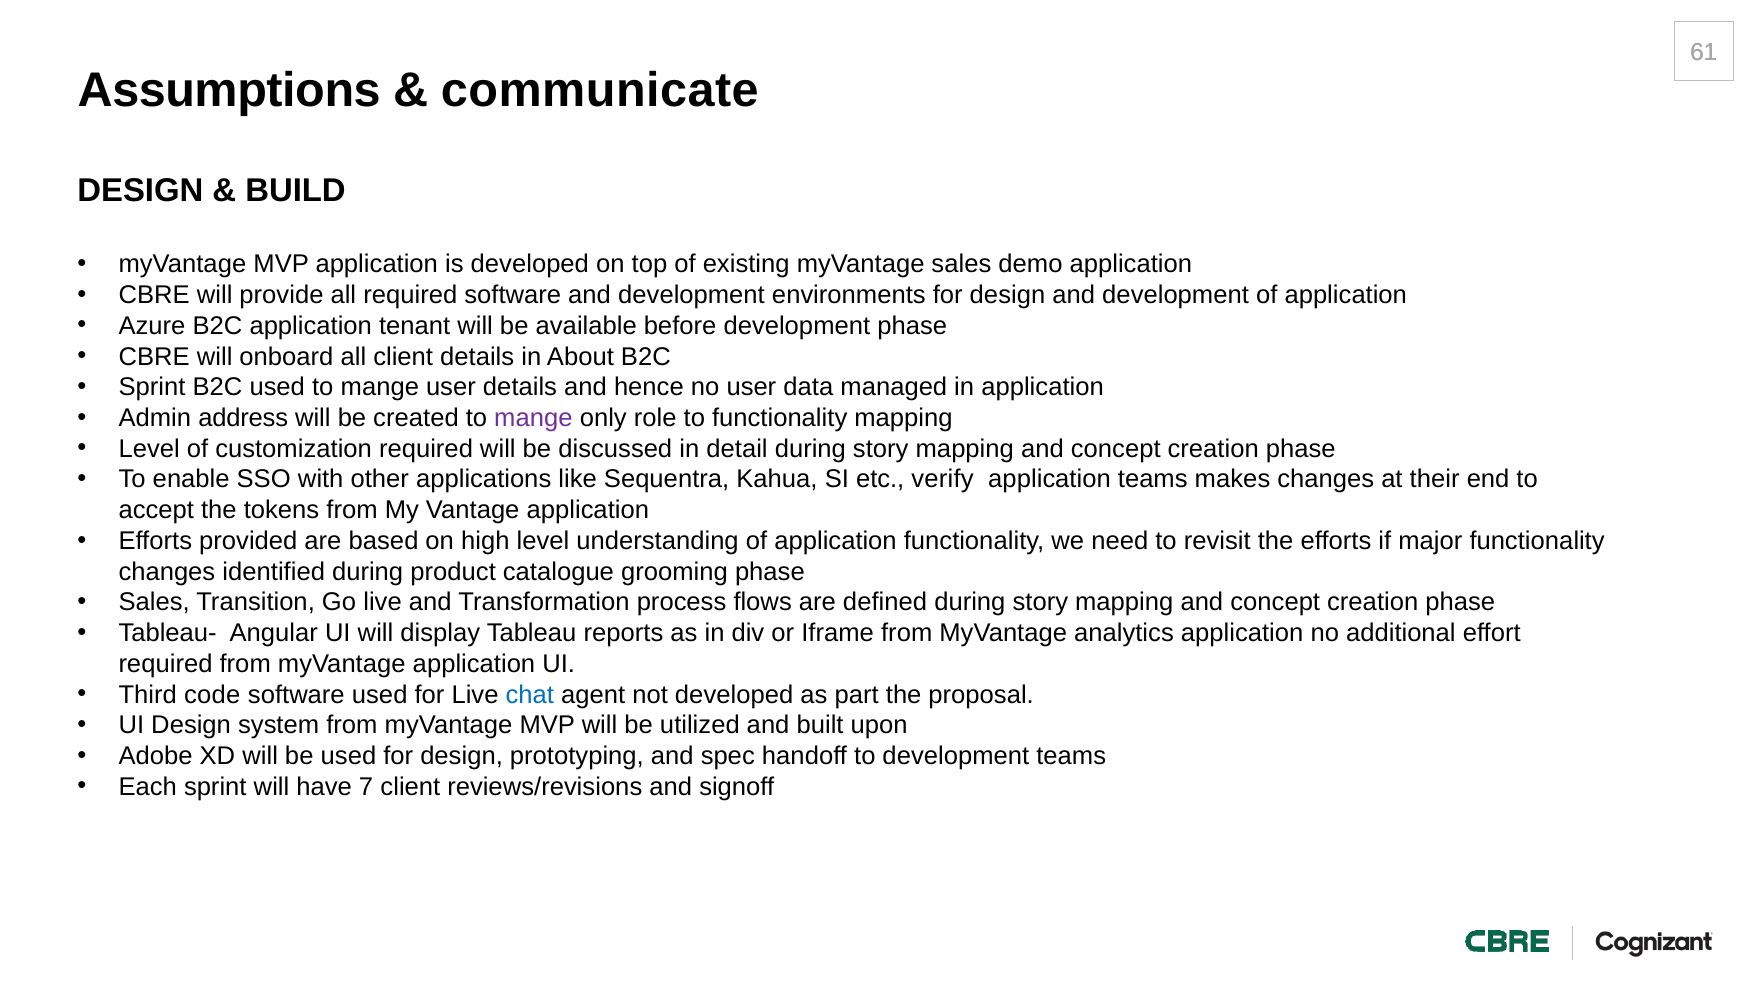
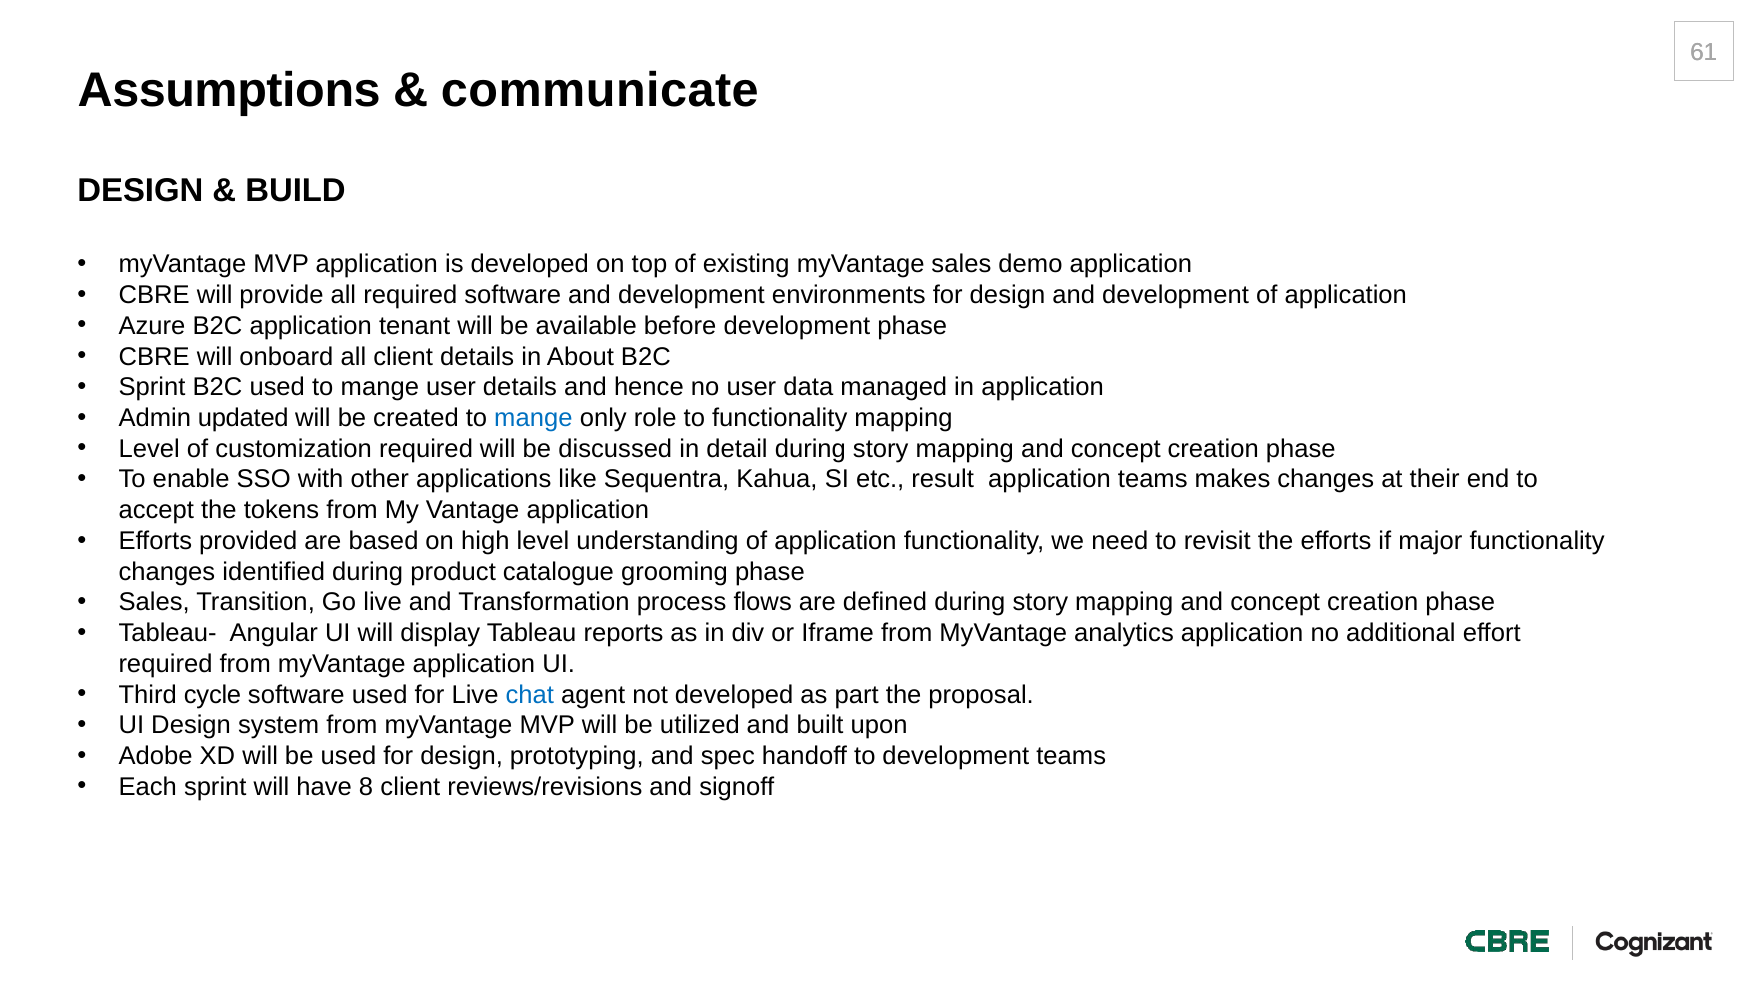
address: address -> updated (243, 418)
mange colour: purple -> blue (533, 418)
verify: verify -> result (943, 479)
code: code -> cycle (213, 694)
7: 7 -> 8 (366, 786)
